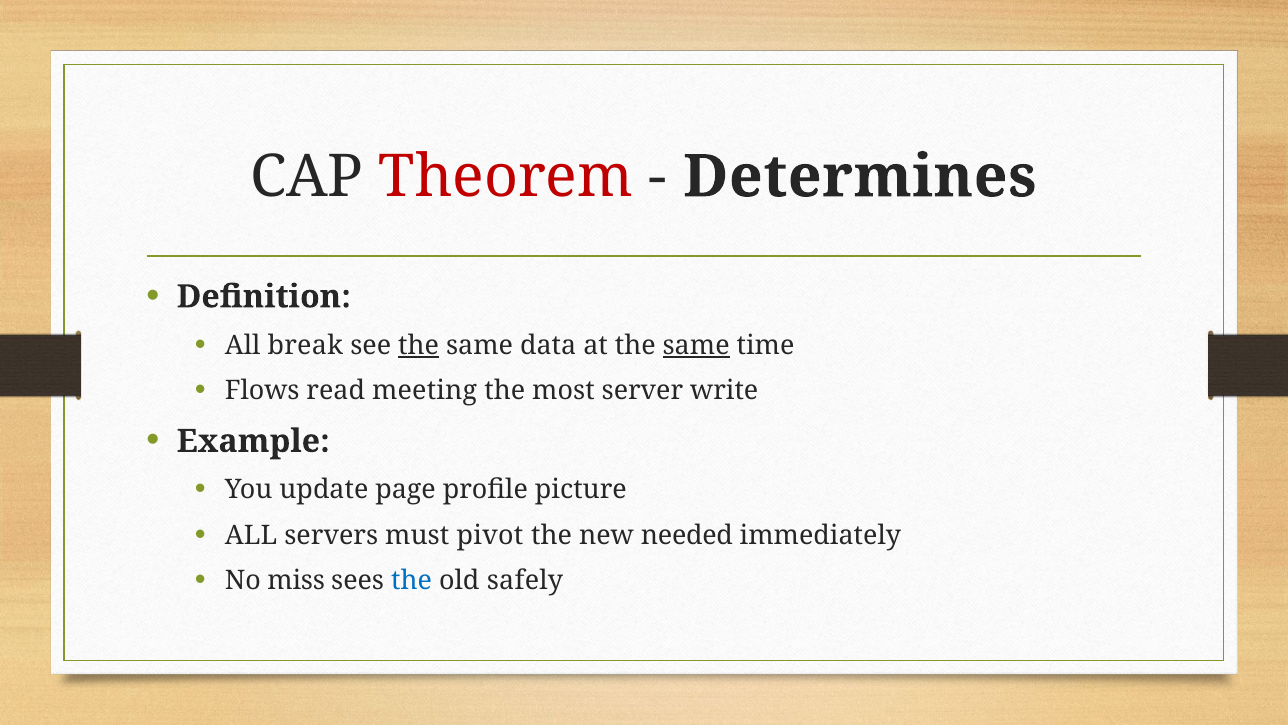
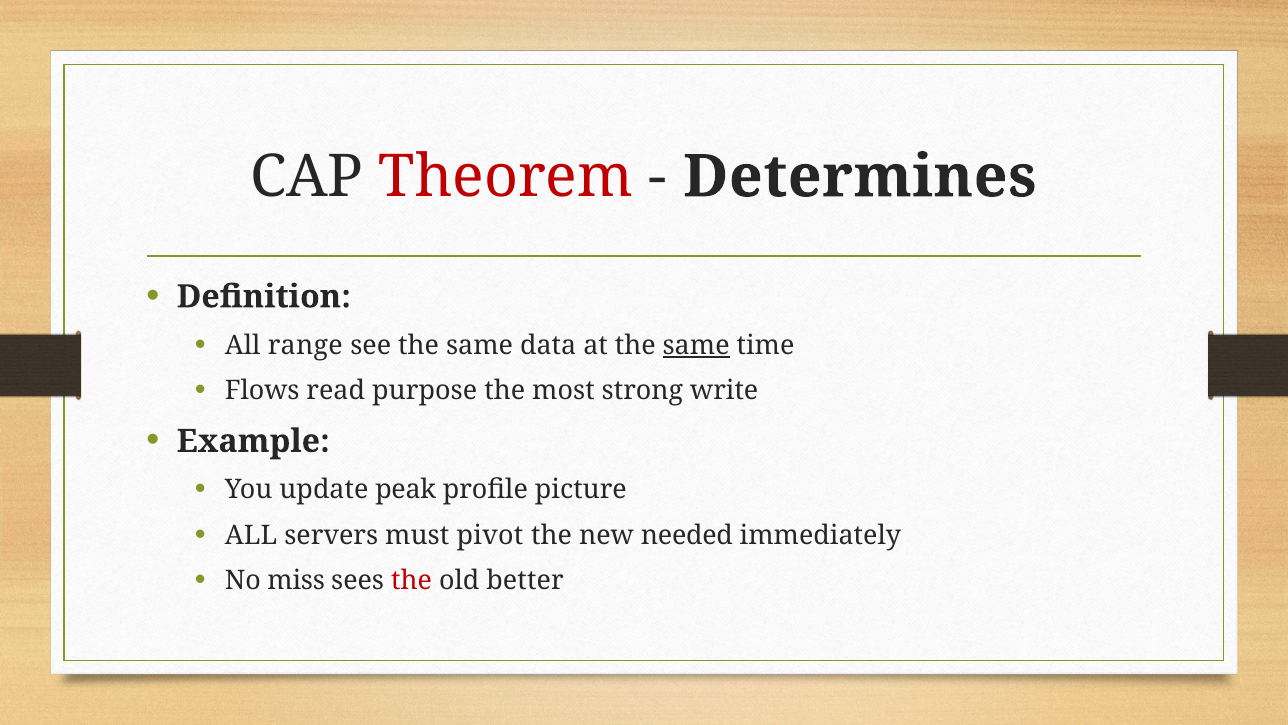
break: break -> range (305, 345)
the underline: present -> none (419, 345)
meeting: meeting -> purpose (425, 391)
server: server -> strong (642, 391)
page: page -> peak (406, 489)
the colour: blue -> red (412, 581)
safely: safely -> better (525, 581)
